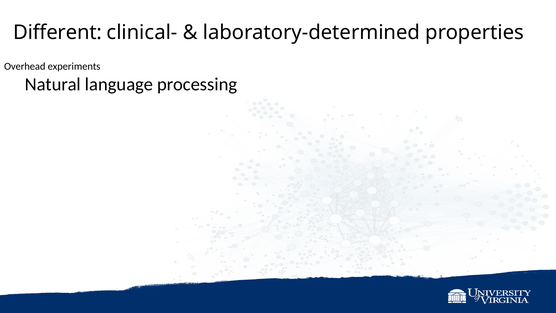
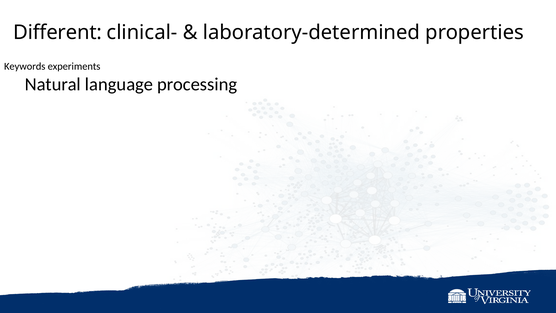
Overhead: Overhead -> Keywords (25, 66)
